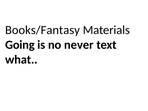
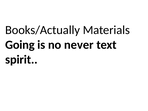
Books/Fantasy: Books/Fantasy -> Books/Actually (43, 30)
what: what -> spirit (21, 60)
